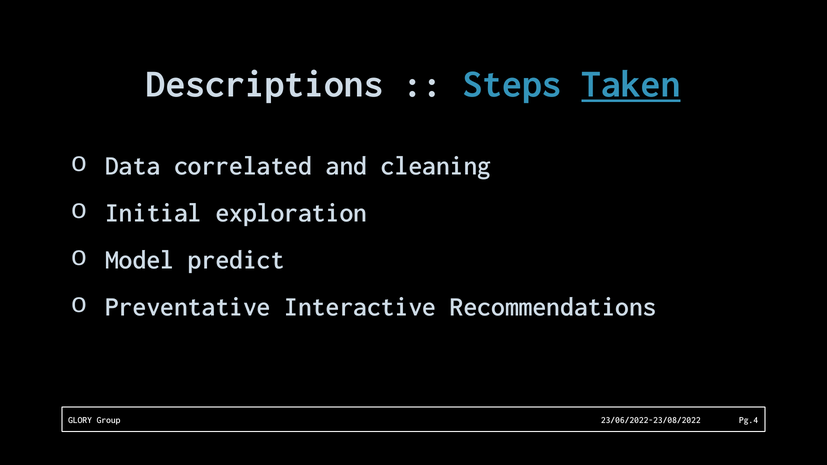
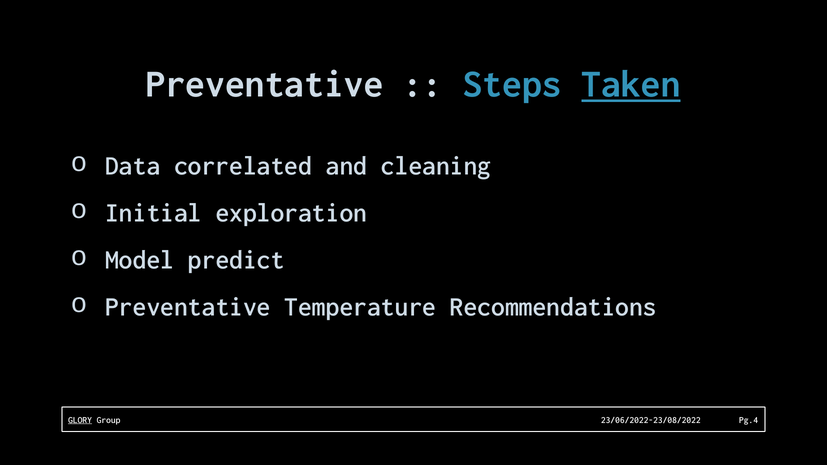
Descriptions: Descriptions -> Preventative (265, 84)
Interactive: Interactive -> Temperature (360, 307)
GLORY underline: none -> present (80, 420)
